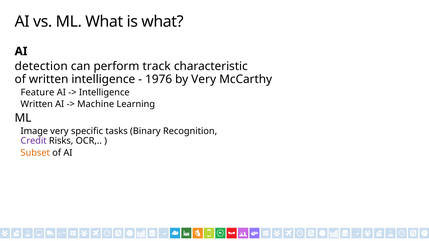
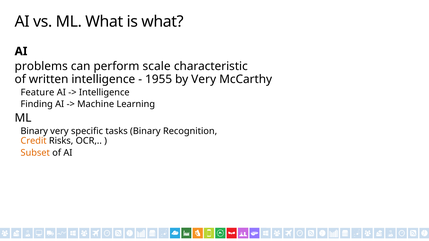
detection: detection -> problems (41, 67)
track: track -> scale (157, 67)
1976: 1976 -> 1955 (159, 79)
Written: Written -> Finding (37, 104)
Image: Image -> Binary (34, 131)
Credit colour: purple -> orange (34, 141)
